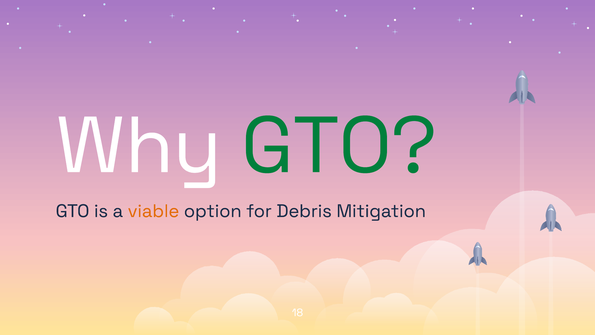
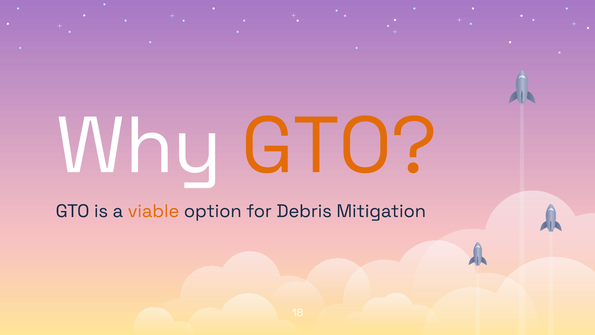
GTO colour: green -> orange (339, 146)
